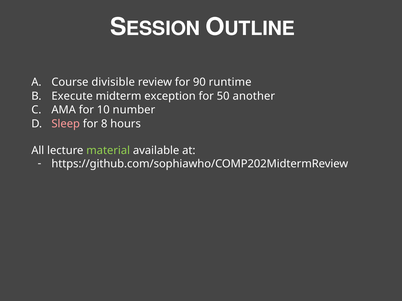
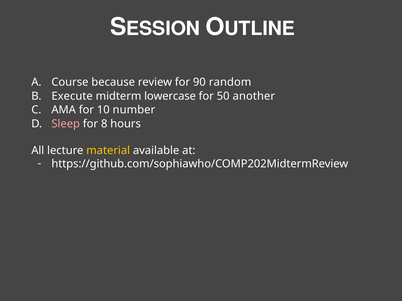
divisible: divisible -> because (113, 82)
runtime: runtime -> random (230, 82)
exception: exception -> lowercase (170, 96)
material colour: light green -> yellow (108, 151)
